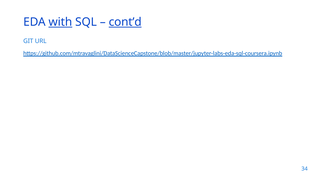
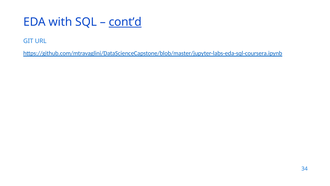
with underline: present -> none (60, 22)
